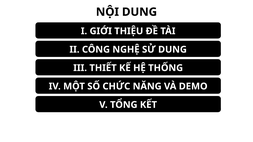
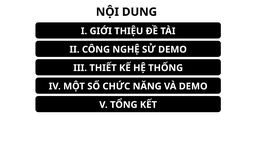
SỬ DUNG: DUNG -> DEMO (172, 50)
